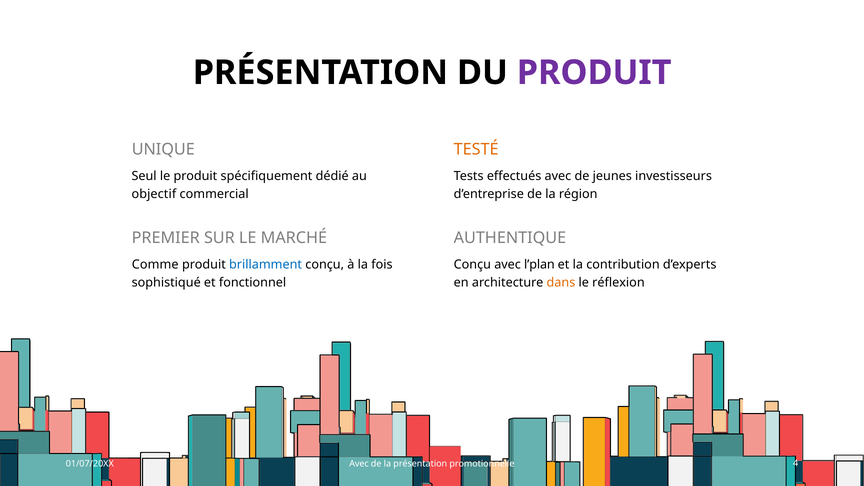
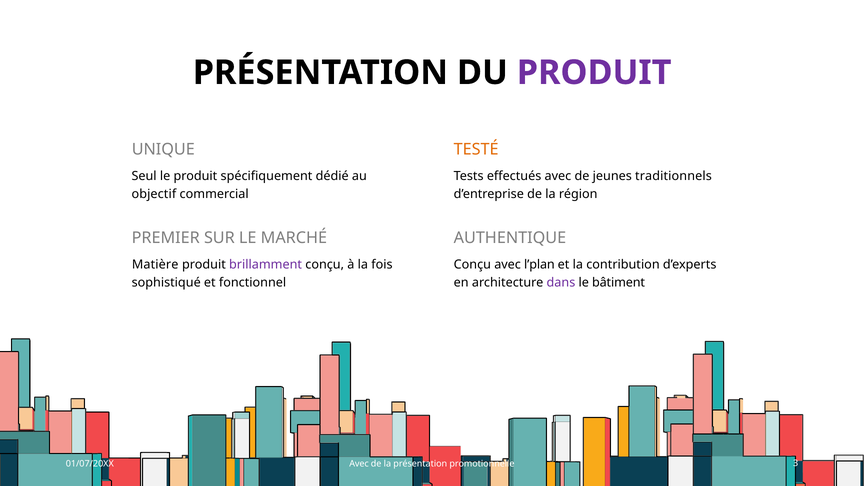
investisseurs: investisseurs -> traditionnels (673, 176)
Comme: Comme -> Matière (155, 265)
brillamment colour: blue -> purple (266, 265)
dans colour: orange -> purple (561, 283)
réflexion: réflexion -> bâtiment (619, 283)
4: 4 -> 3 (796, 463)
